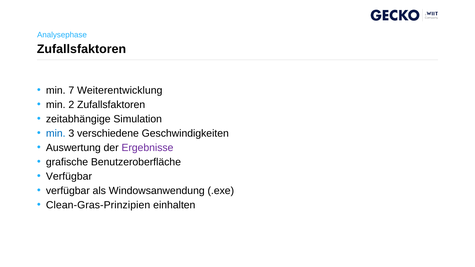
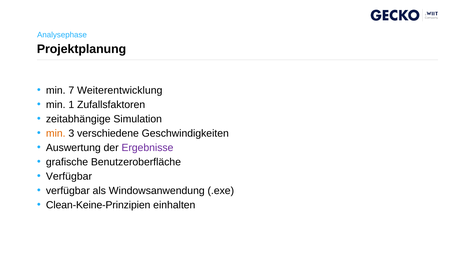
Zufallsfaktoren: Zufallsfaktoren -> Projektplanung (82, 49)
2: 2 -> 1 (71, 105)
min colour: blue -> orange (56, 133)
Clean-Gras-Prinzipien: Clean-Gras-Prinzipien -> Clean-Keine-Prinzipien (98, 205)
